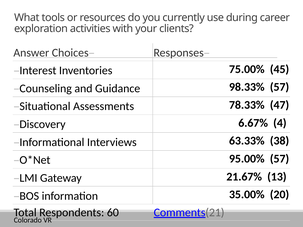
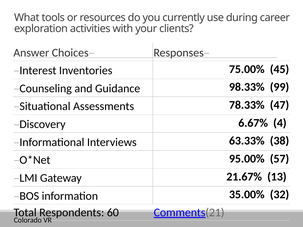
98.33% 57: 57 -> 99 (280, 87)
20: 20 -> 32 (280, 195)
